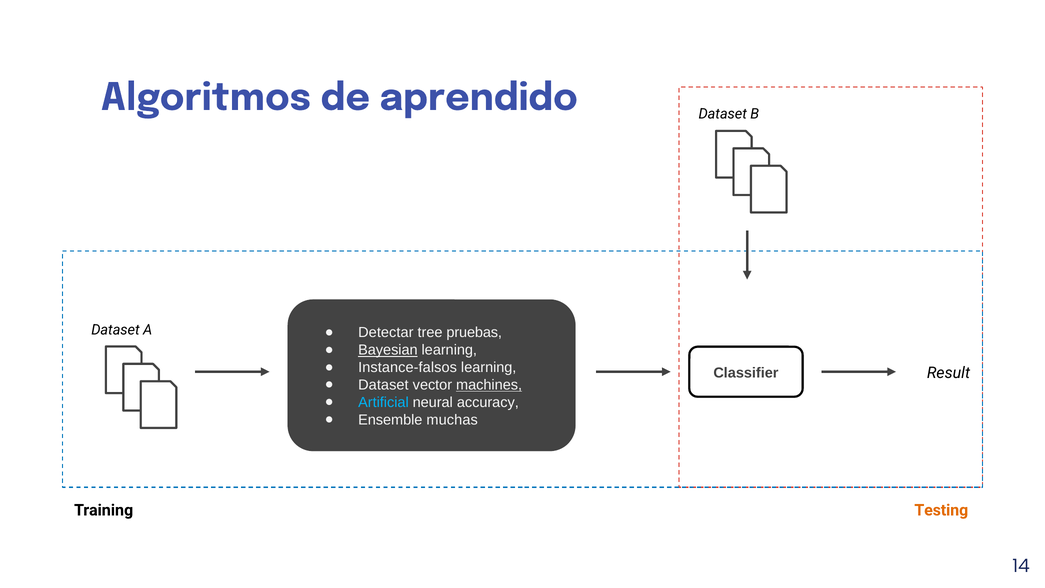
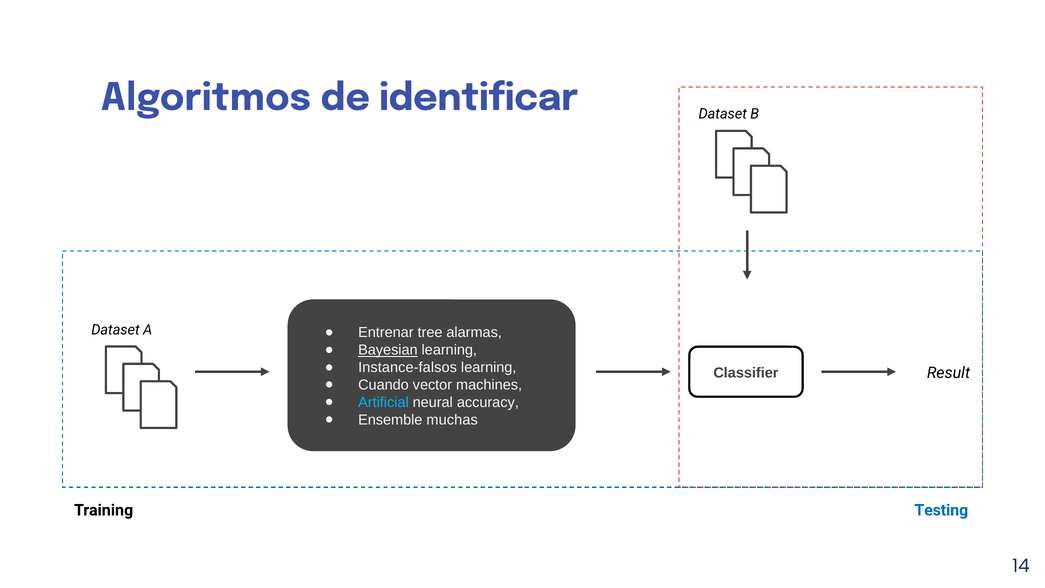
aprendido: aprendido -> identificar (479, 97)
Detectar: Detectar -> Entrenar (386, 333)
pruebas: pruebas -> alarmas (474, 333)
Dataset: Dataset -> Cuando (383, 385)
machines underline: present -> none (489, 385)
Testing colour: orange -> blue (941, 510)
